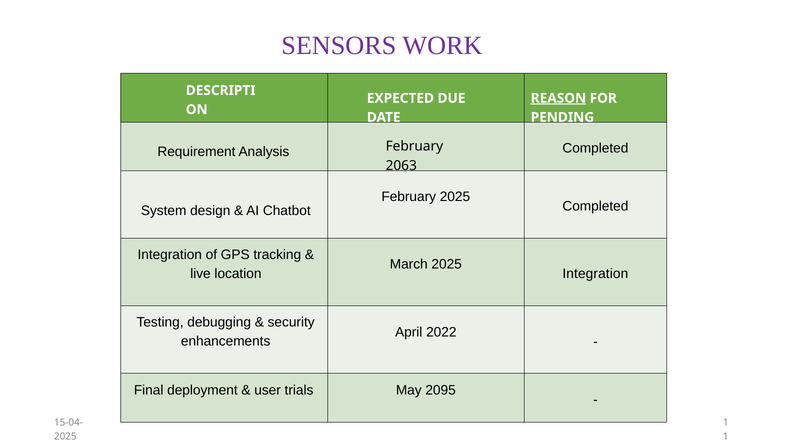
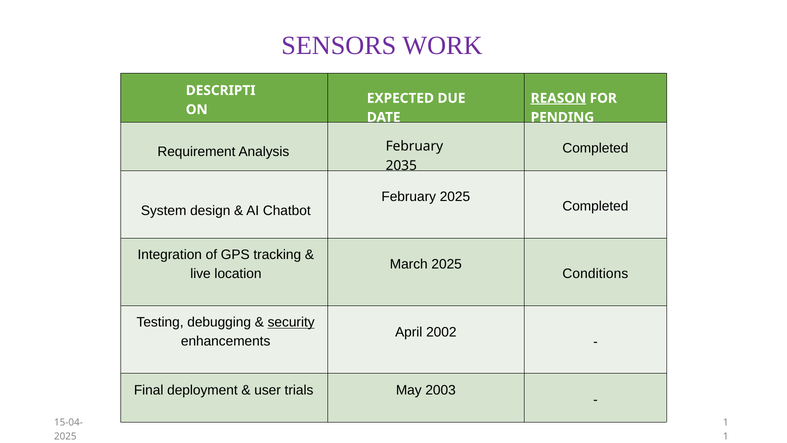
2063: 2063 -> 2035 (401, 165)
Integration: Integration -> Conditions (595, 274)
security underline: none -> present (291, 322)
2022: 2022 -> 2002 (441, 332)
2095: 2095 -> 2003 (441, 390)
